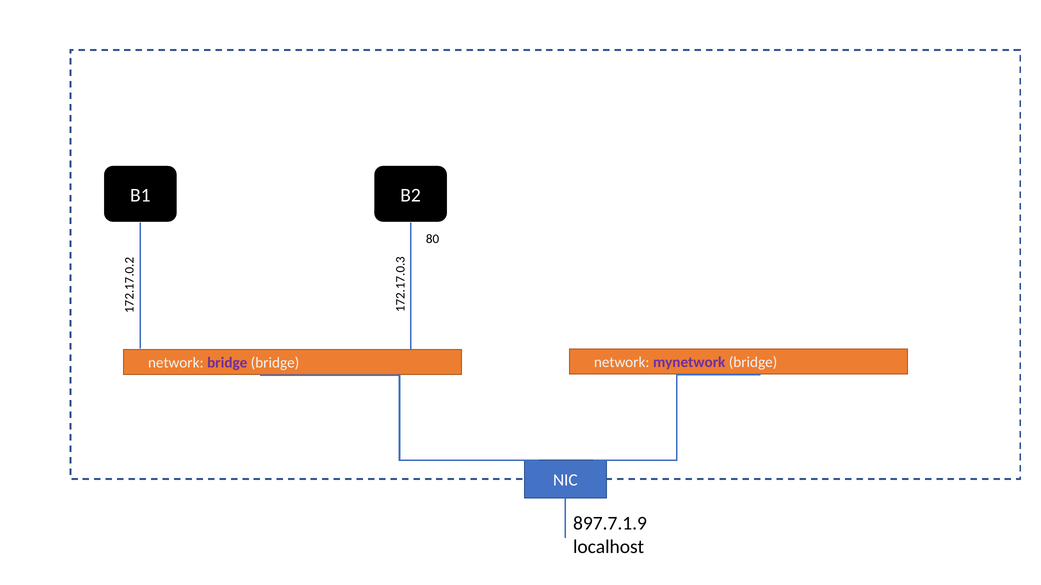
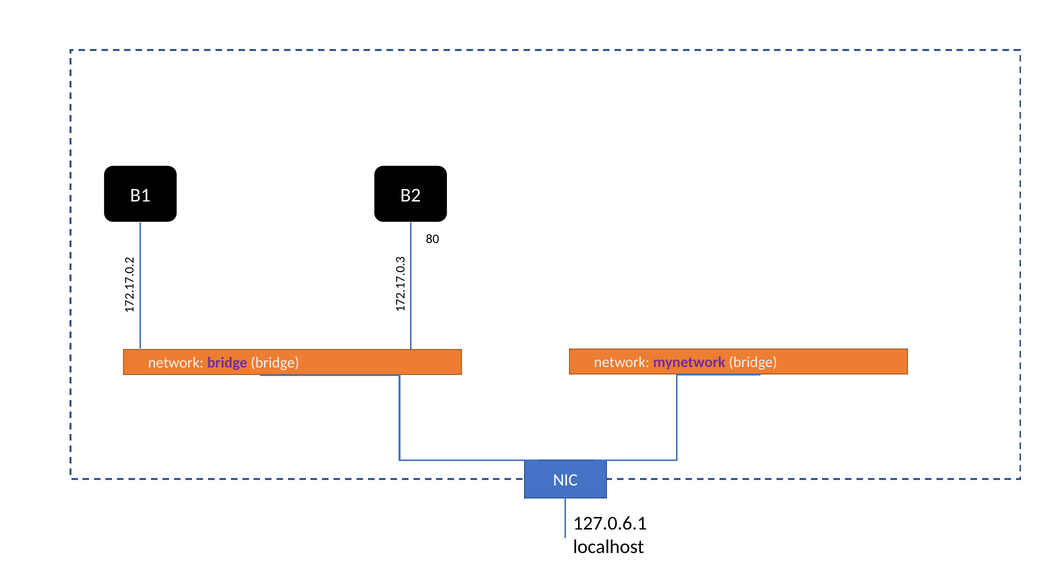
897.7.1.9: 897.7.1.9 -> 127.0.6.1 (610, 524)
